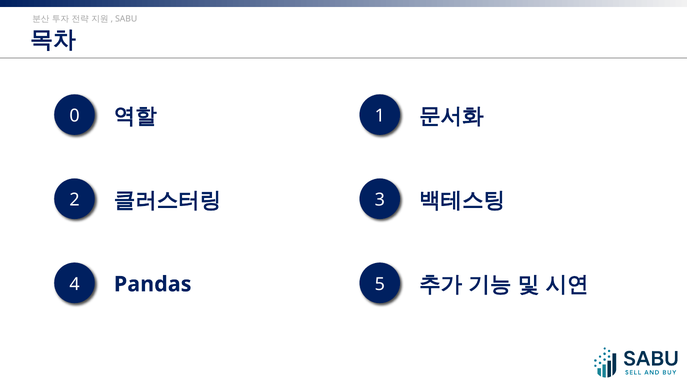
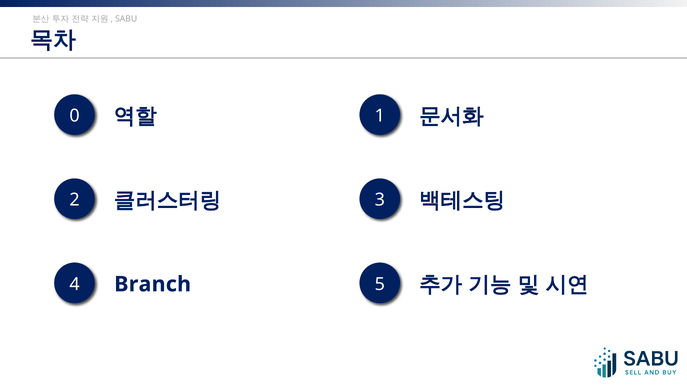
Pandas: Pandas -> Branch (153, 284)
